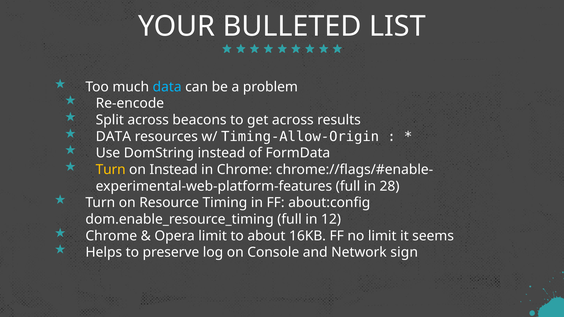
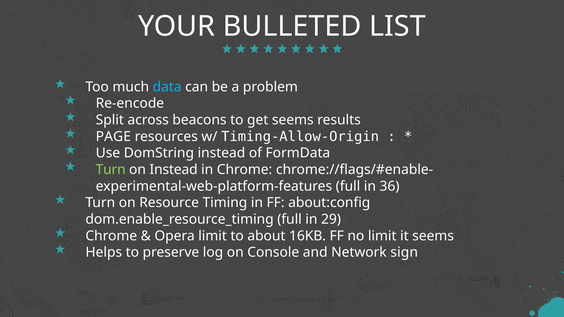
get across: across -> seems (293, 120)
DATA: DATA -> PAGE (113, 137)
Turn colour: yellow -> light green (111, 170)
28: 28 -> 36 (390, 186)
12: 12 -> 29 (331, 219)
